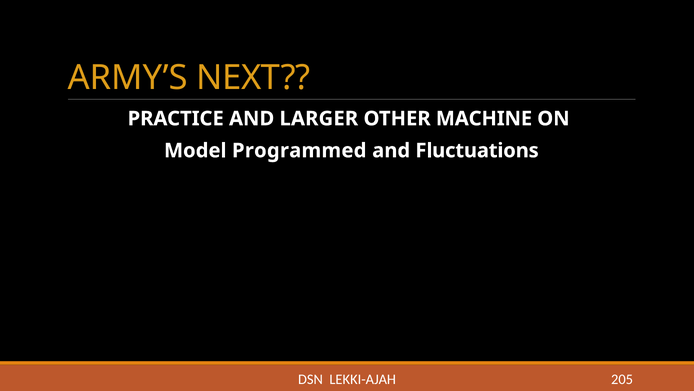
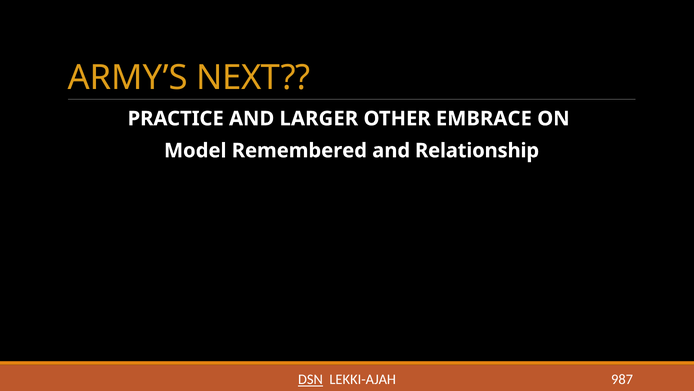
MACHINE: MACHINE -> EMBRACE (484, 118)
Programmed: Programmed -> Remembered (299, 150)
Fluctuations: Fluctuations -> Relationship (477, 150)
DSN underline: none -> present (310, 379)
205: 205 -> 987 (622, 379)
